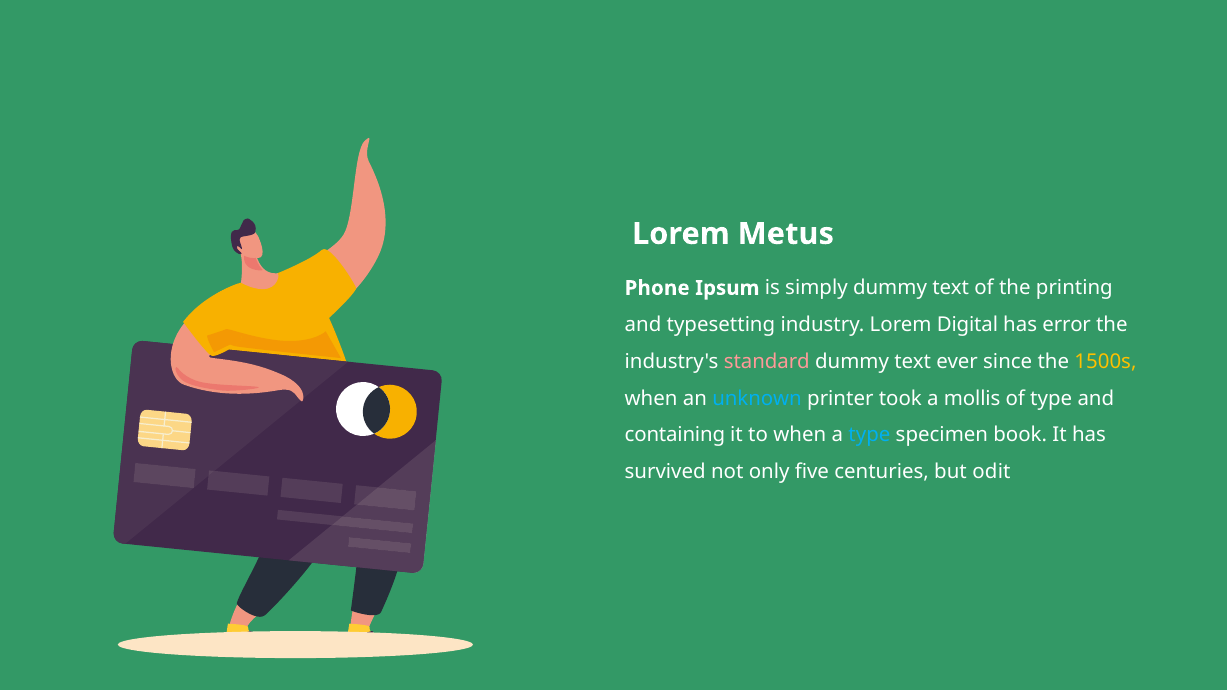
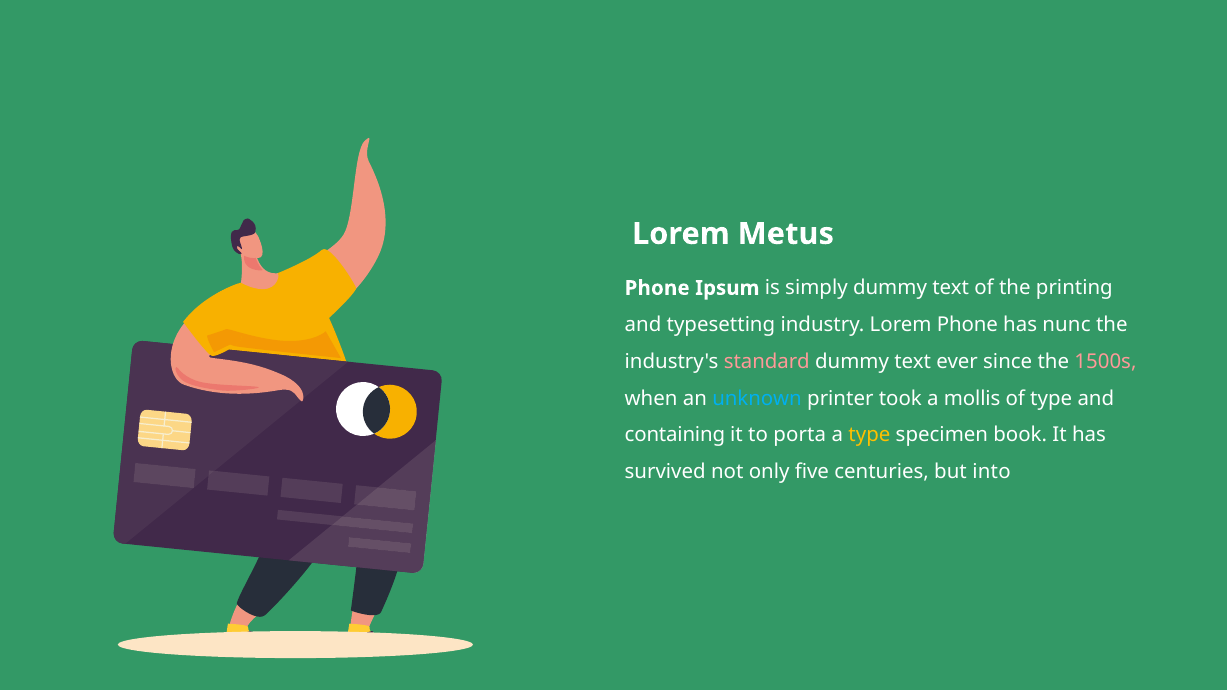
Lorem Digital: Digital -> Phone (967, 325)
error: error -> nunc (1067, 325)
1500s colour: yellow -> pink (1105, 362)
to when: when -> porta (800, 435)
type colour: light blue -> yellow (869, 435)
odit: odit -> into (992, 472)
